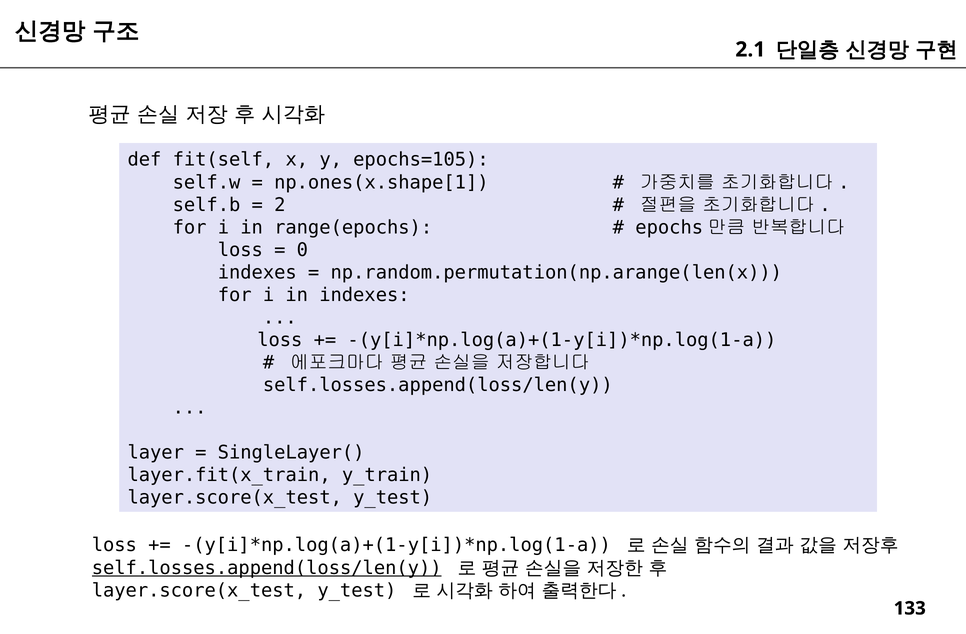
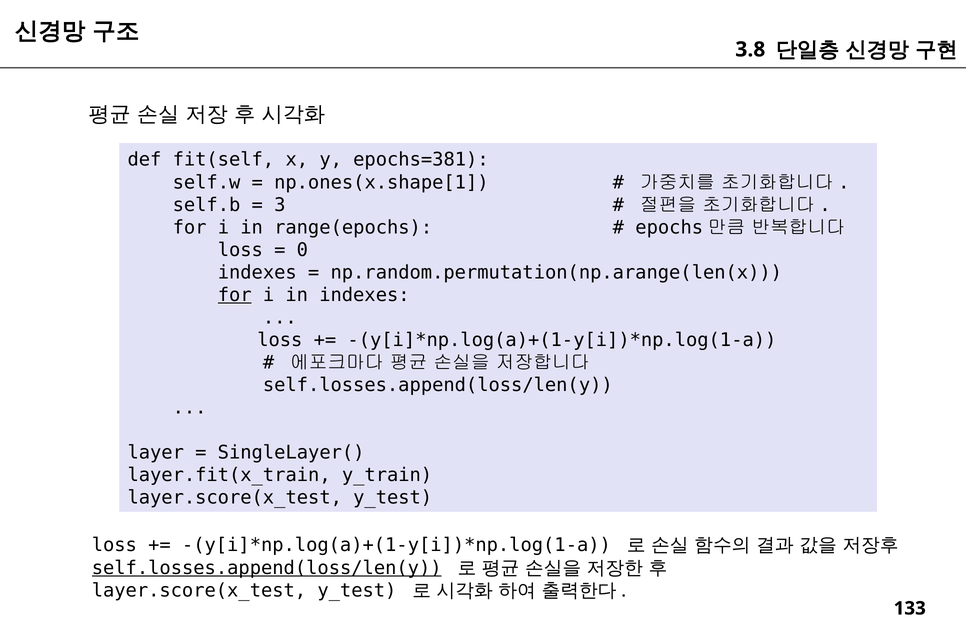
2.1: 2.1 -> 3.8 (750, 50)
epochs=105: epochs=105 -> epochs=381 (421, 160)
2: 2 -> 3 (280, 205)
for underline: none -> present (235, 295)
